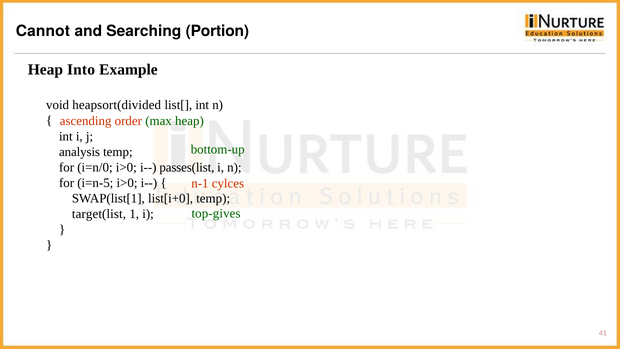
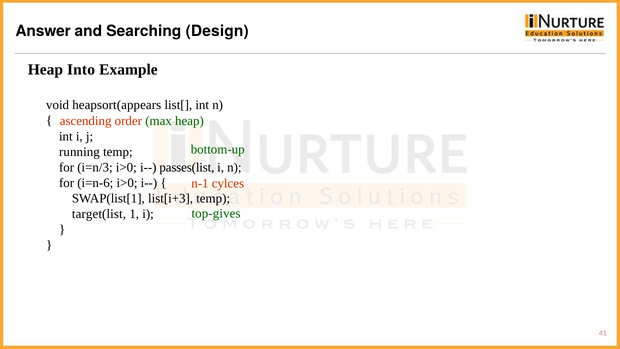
Cannot: Cannot -> Answer (43, 31)
Portion: Portion -> Design (217, 31)
heapsort(divided: heapsort(divided -> heapsort(appears (117, 105)
analysis: analysis -> running (79, 152)
i=n/0: i=n/0 -> i=n/3 (95, 167)
i=n-5: i=n-5 -> i=n-6 (95, 183)
list[i+0: list[i+0 -> list[i+3 (171, 198)
